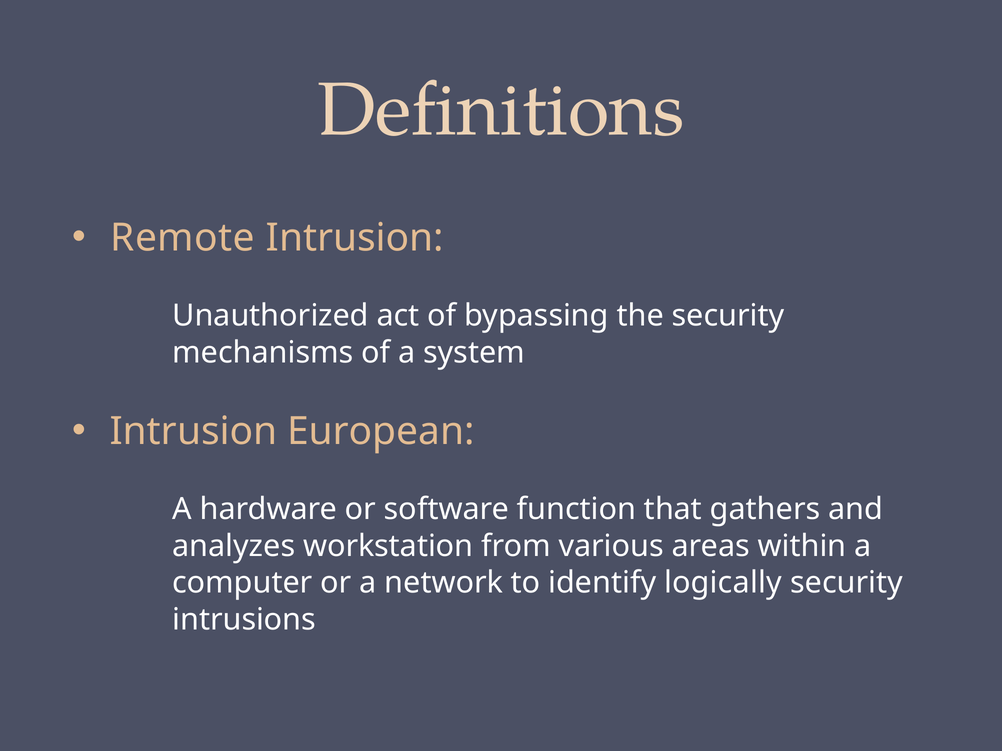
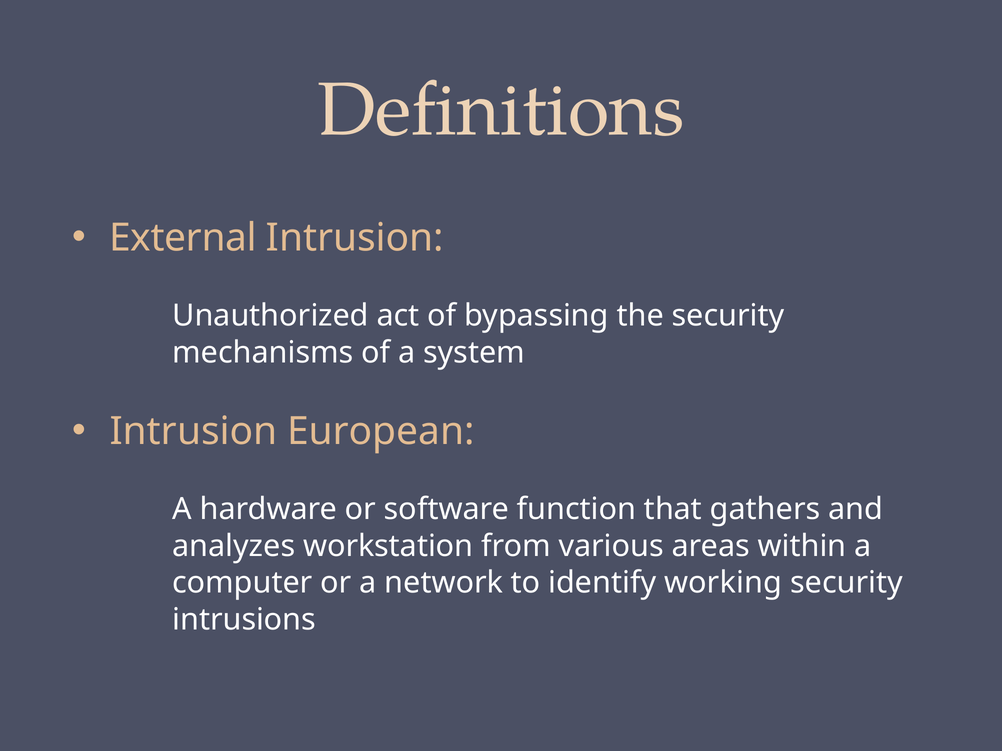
Remote: Remote -> External (183, 238)
logically: logically -> working (723, 583)
